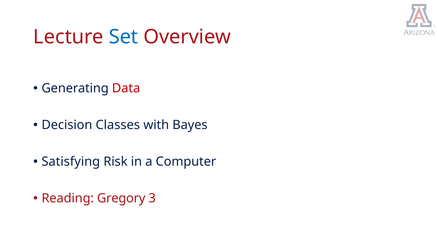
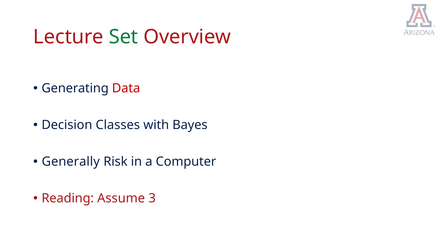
Set colour: blue -> green (123, 37)
Satisfying: Satisfying -> Generally (71, 162)
Gregory: Gregory -> Assume (121, 198)
